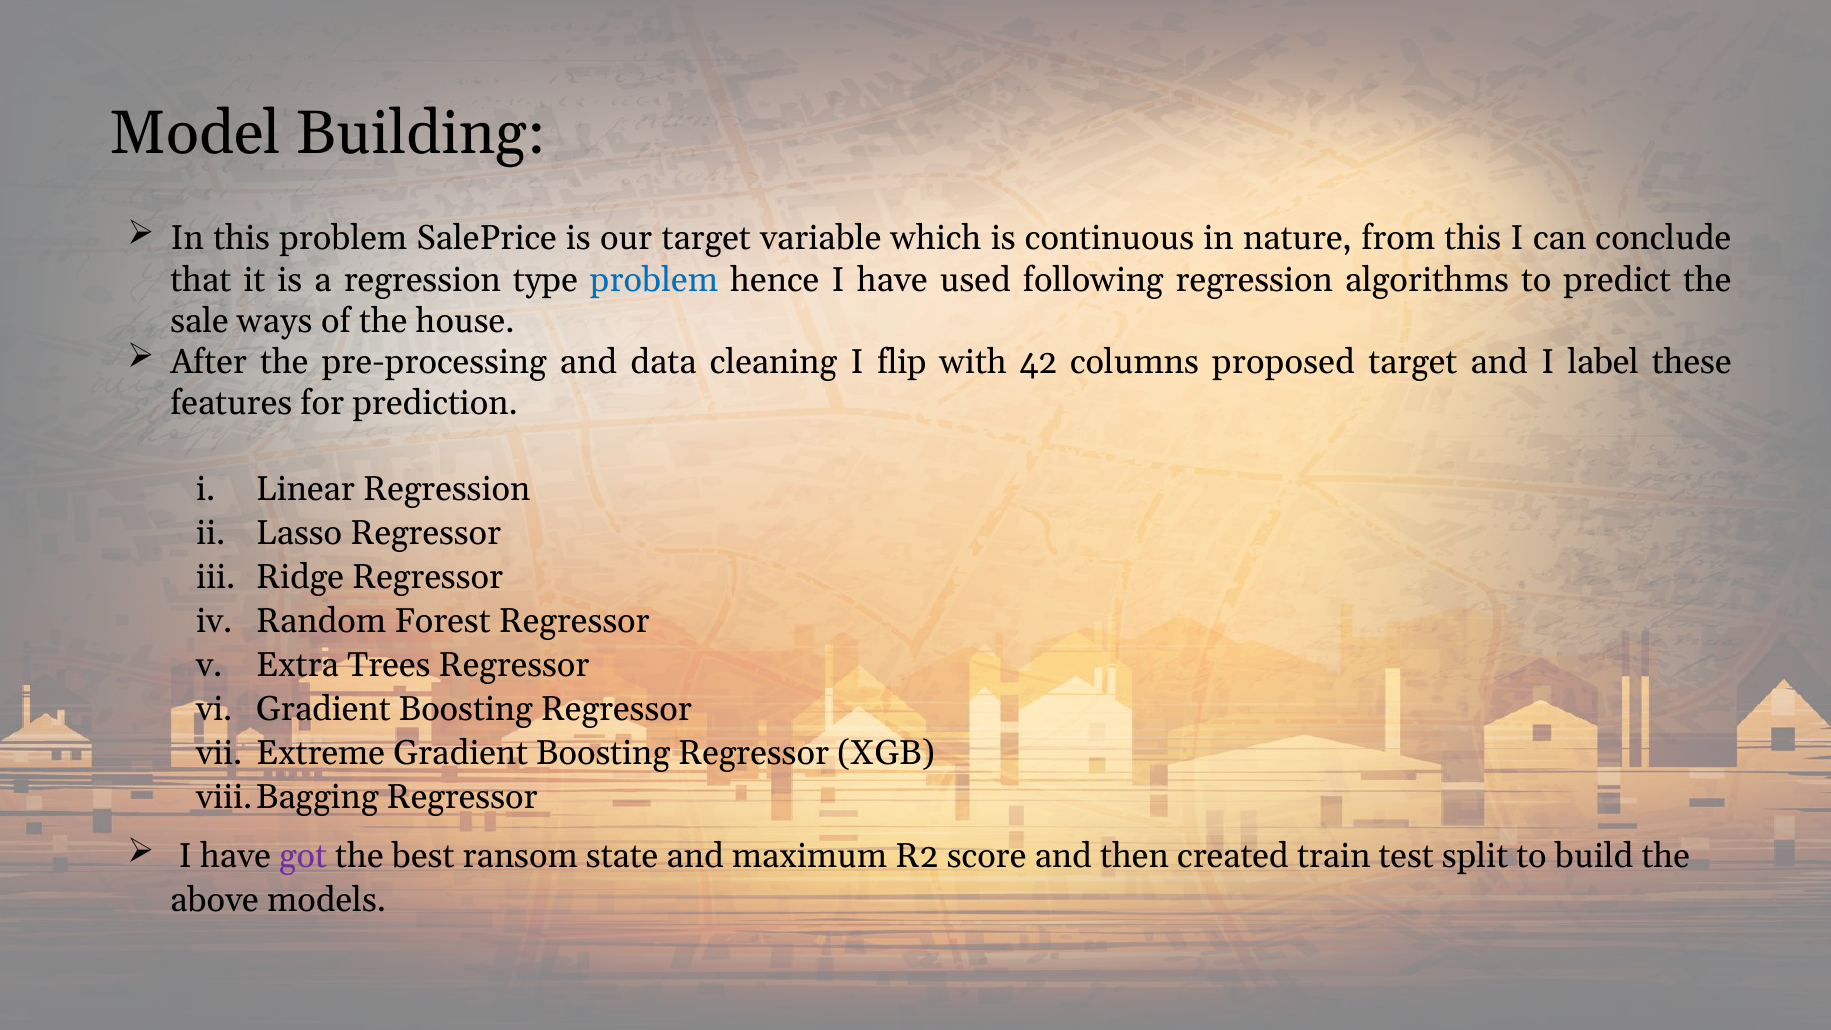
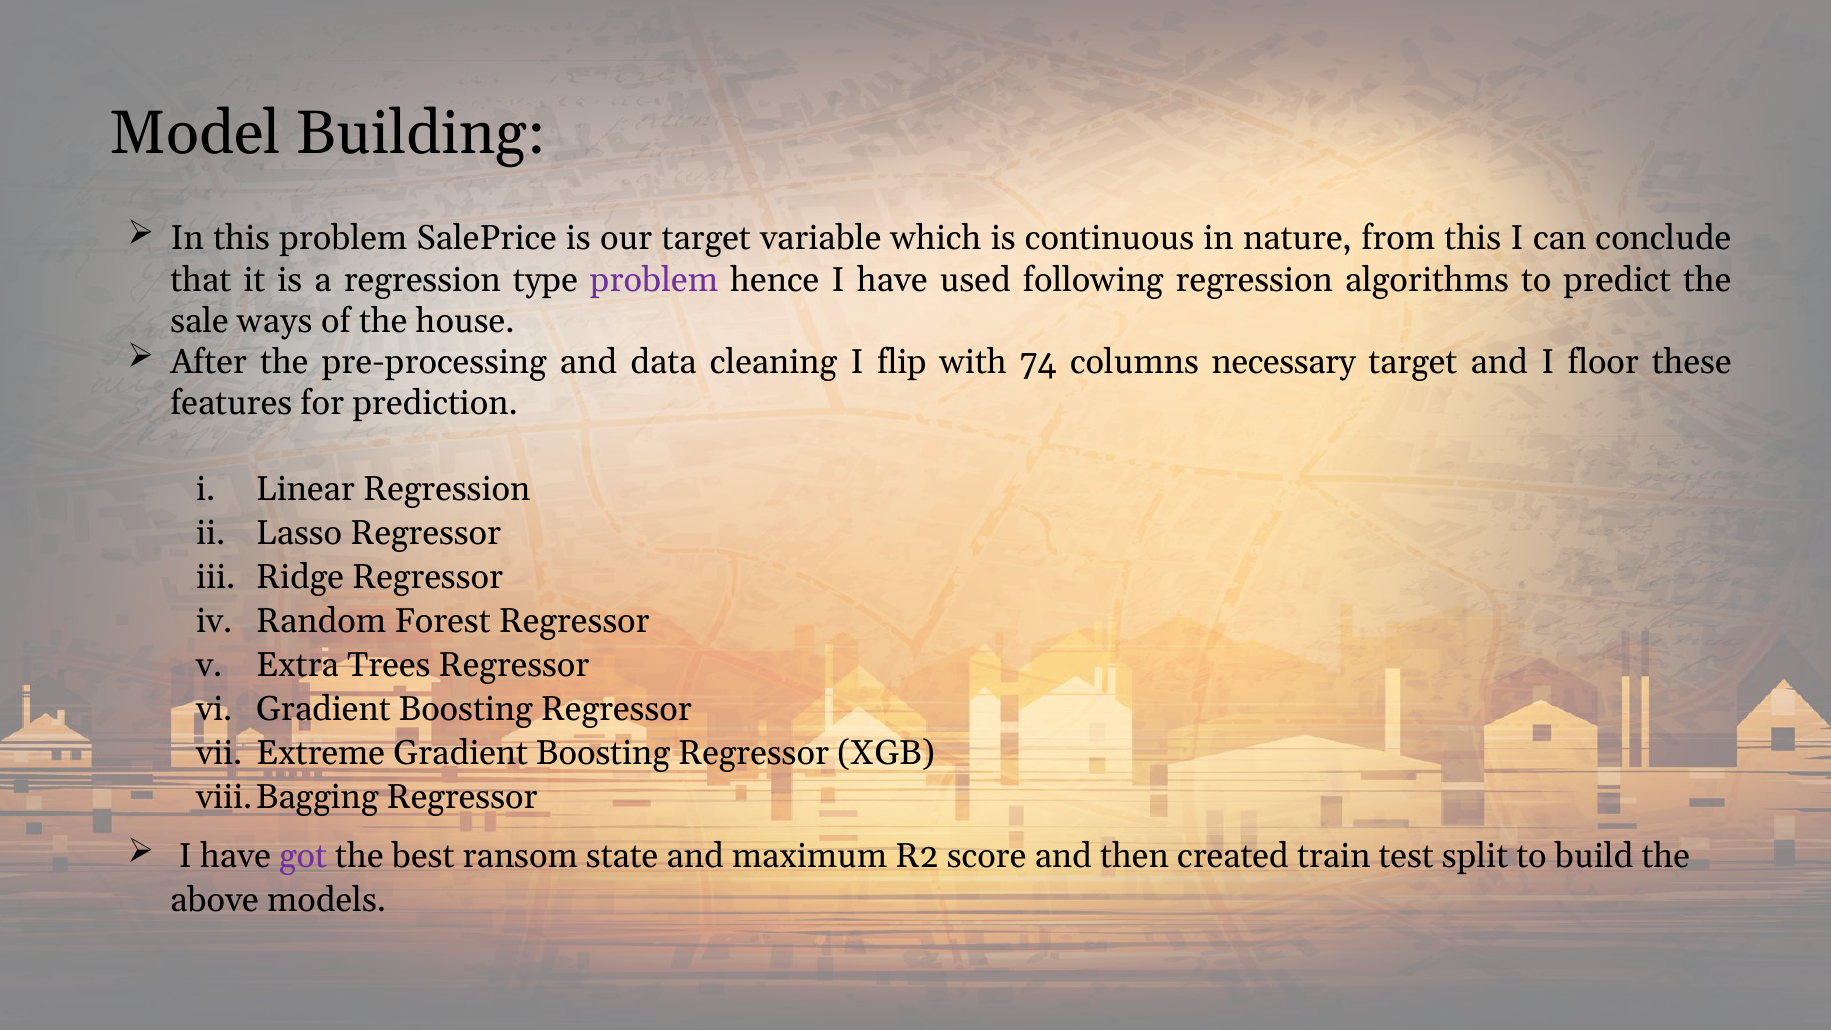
problem colour: blue -> purple (654, 280)
42: 42 -> 74 (1038, 362)
proposed: proposed -> necessary (1284, 362)
label: label -> floor (1603, 362)
